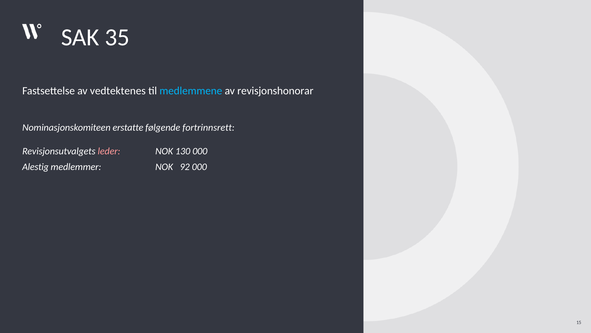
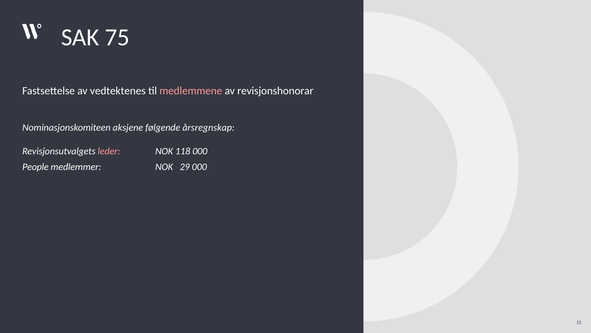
35: 35 -> 75 (117, 37)
medlemmene colour: light blue -> pink (191, 91)
erstatte: erstatte -> aksjene (128, 127)
fortrinnsrett: fortrinnsrett -> årsregnskap (209, 127)
130: 130 -> 118 (183, 151)
Alestig: Alestig -> People (35, 167)
92: 92 -> 29 (185, 167)
